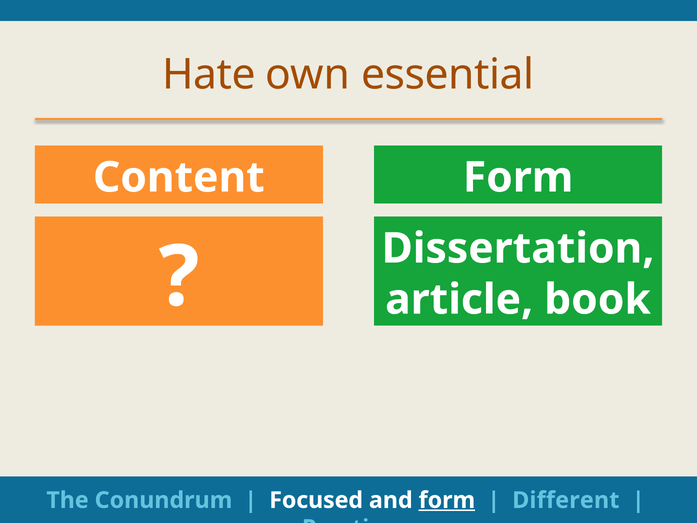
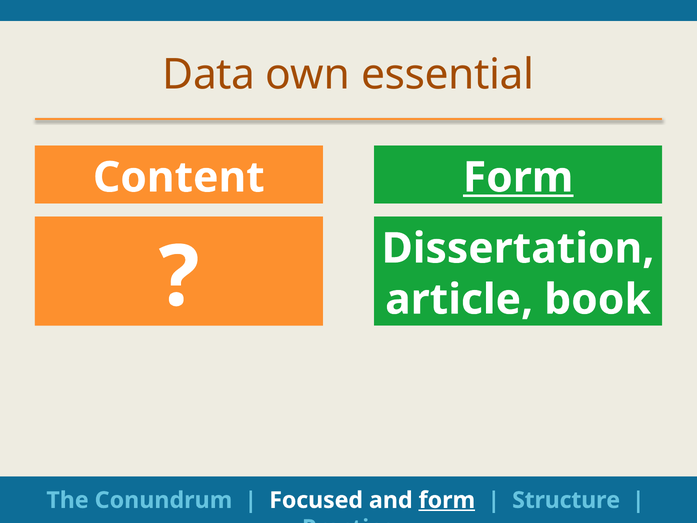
Hate: Hate -> Data (209, 74)
Form underline: none -> present (518, 177)
Different: Different -> Structure (566, 500)
